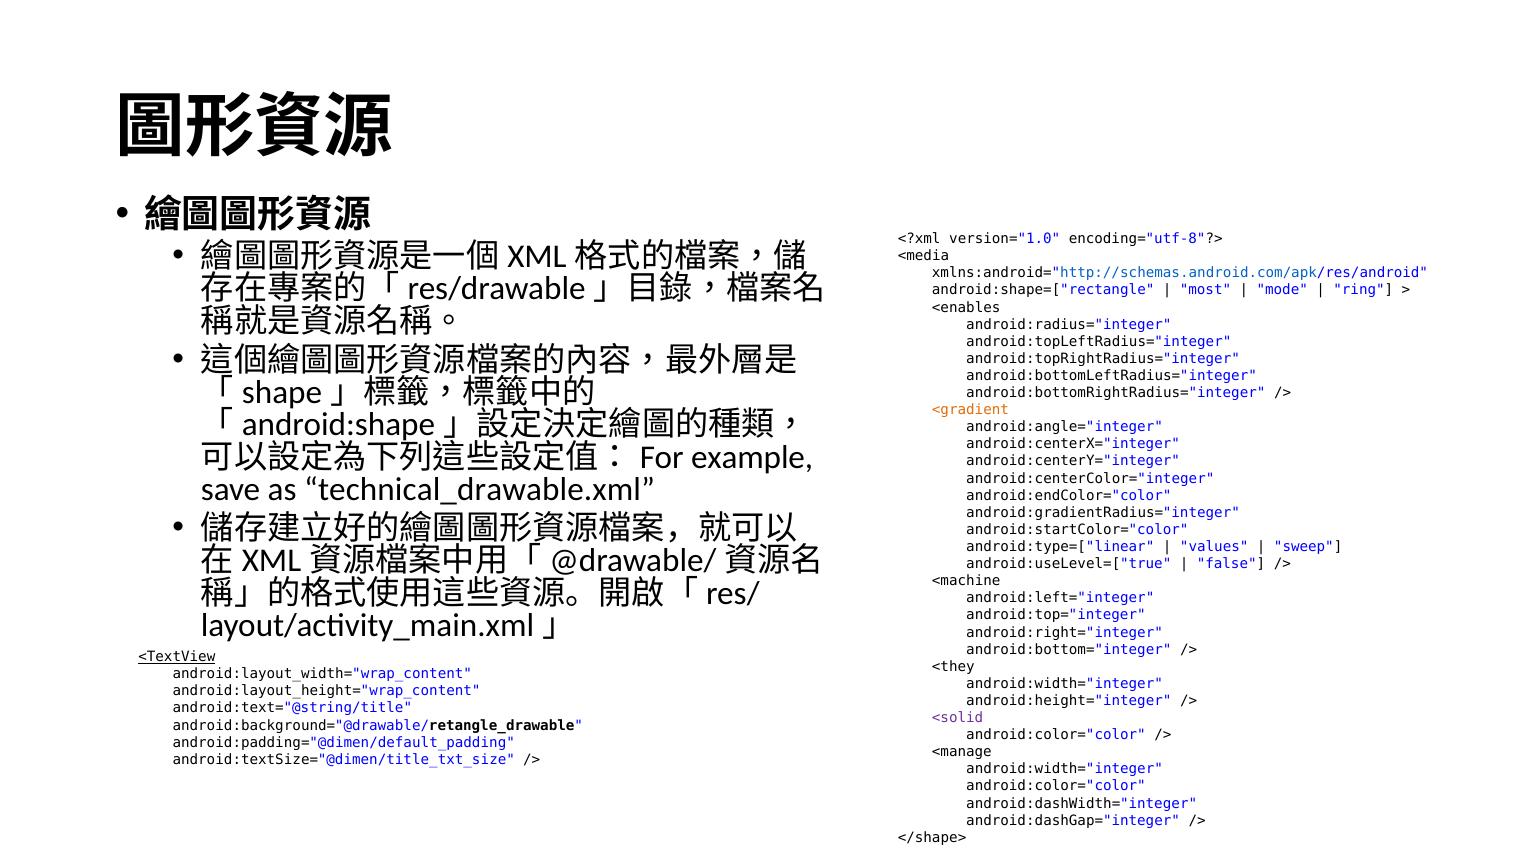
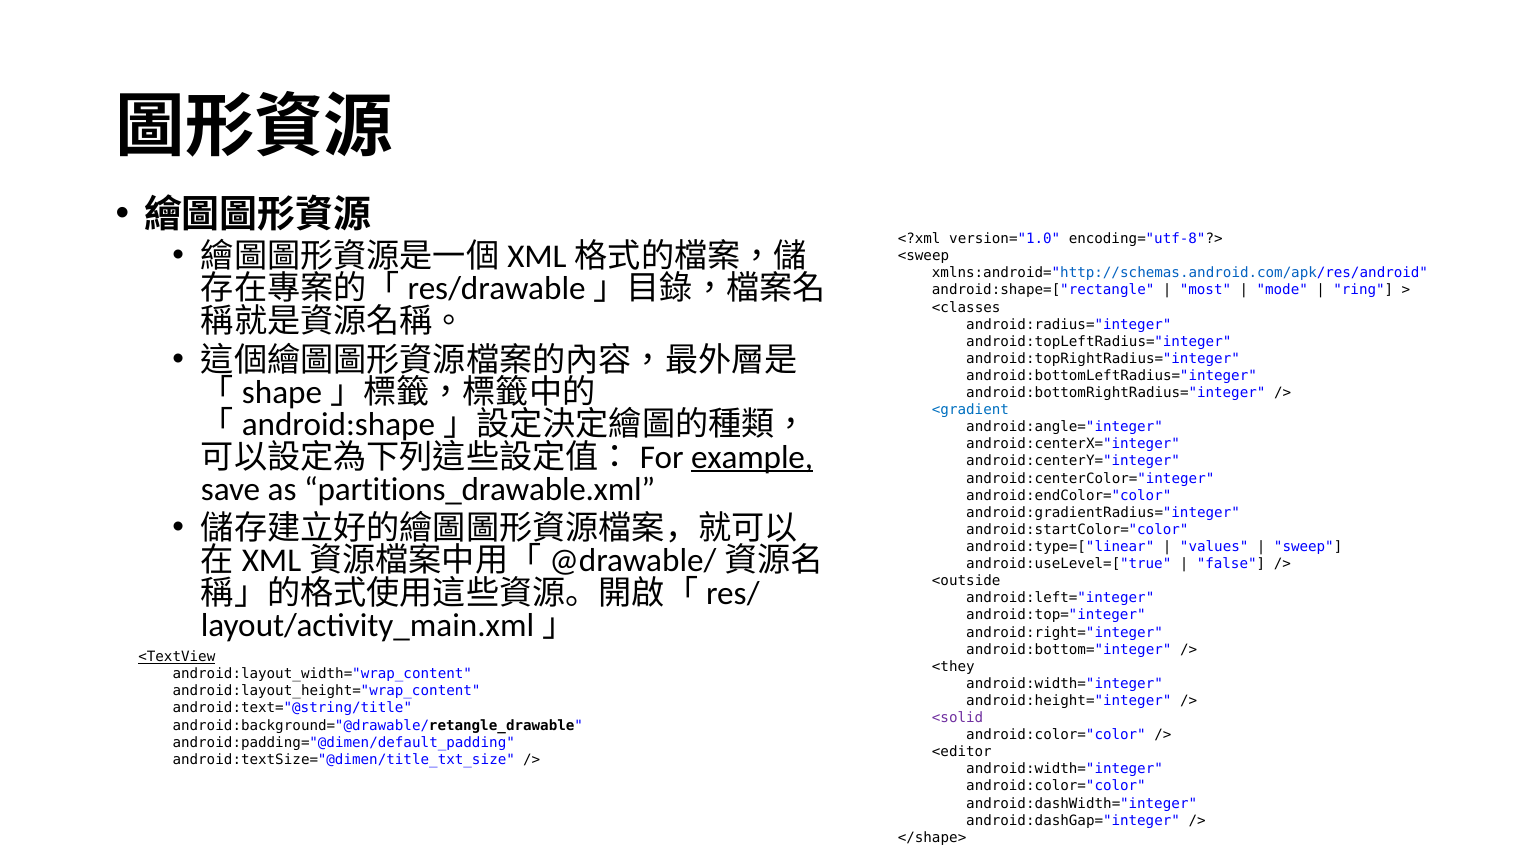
<media: <media -> <sweep (923, 256)
<enables: <enables -> <classes (966, 307)
<gradient colour: orange -> blue (970, 410)
example underline: none -> present (752, 457)
technical_drawable.xml: technical_drawable.xml -> partitions_drawable.xml (480, 489)
<machine: <machine -> <outside (966, 581)
<manage: <manage -> <editor (962, 752)
